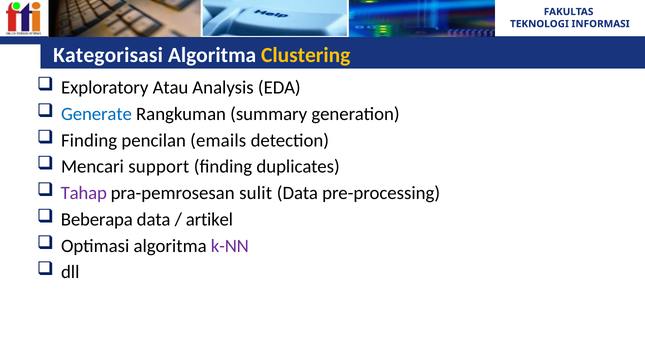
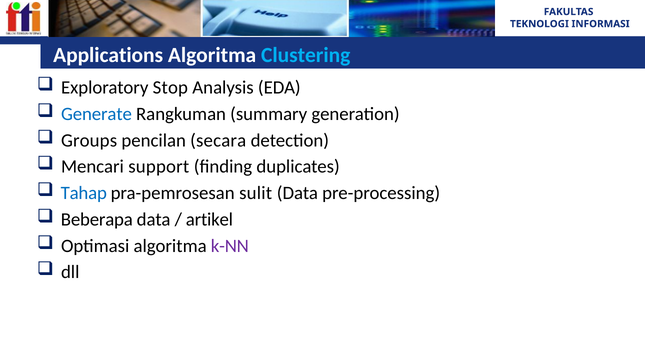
Kategorisasi: Kategorisasi -> Applications (108, 55)
Clustering colour: yellow -> light blue (306, 55)
Atau: Atau -> Stop (170, 88)
Finding: Finding -> Groups (89, 140)
emails: emails -> secara (218, 140)
Tahap colour: purple -> blue (84, 193)
